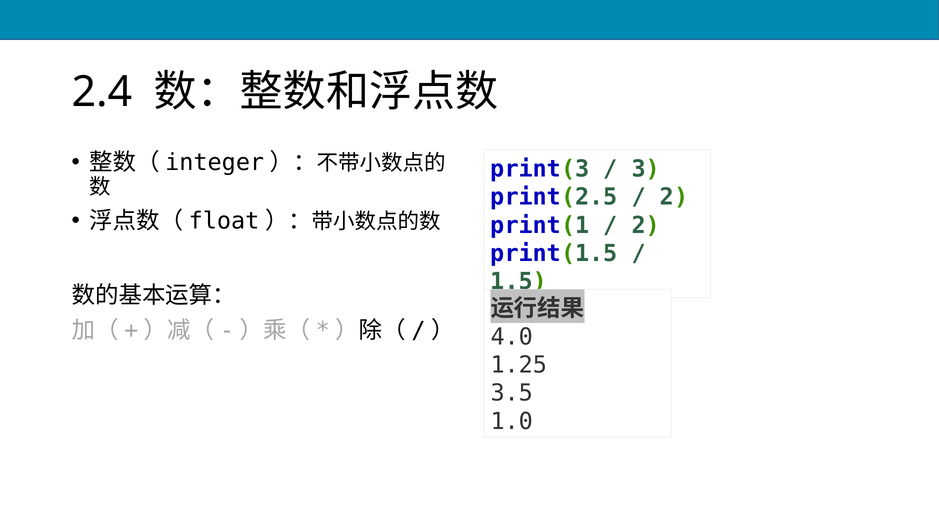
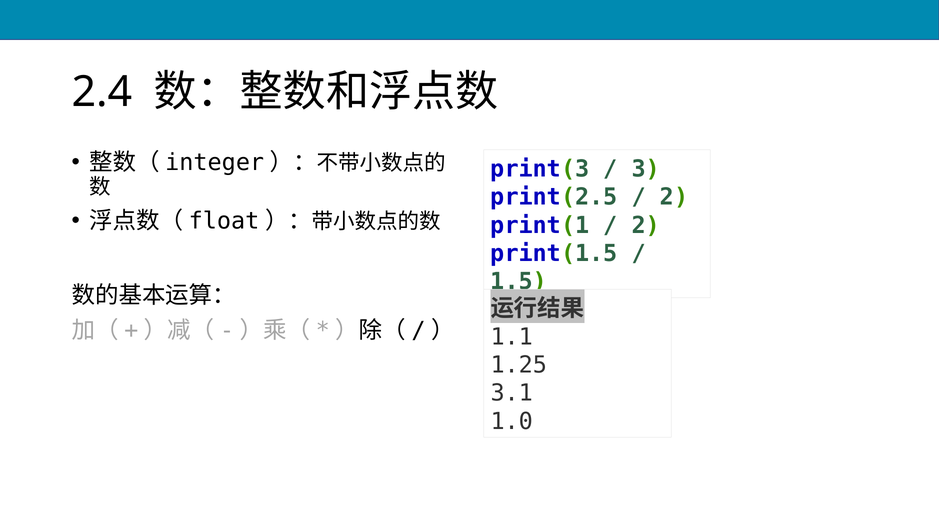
4.0: 4.0 -> 1.1 (512, 337)
3.5: 3.5 -> 3.1 (512, 393)
